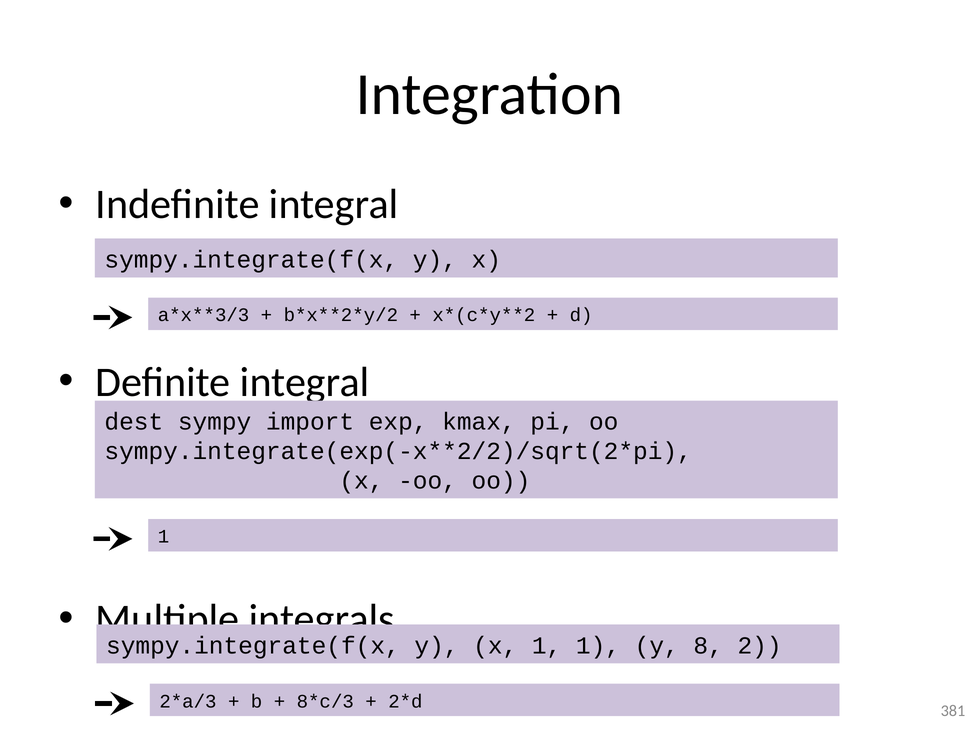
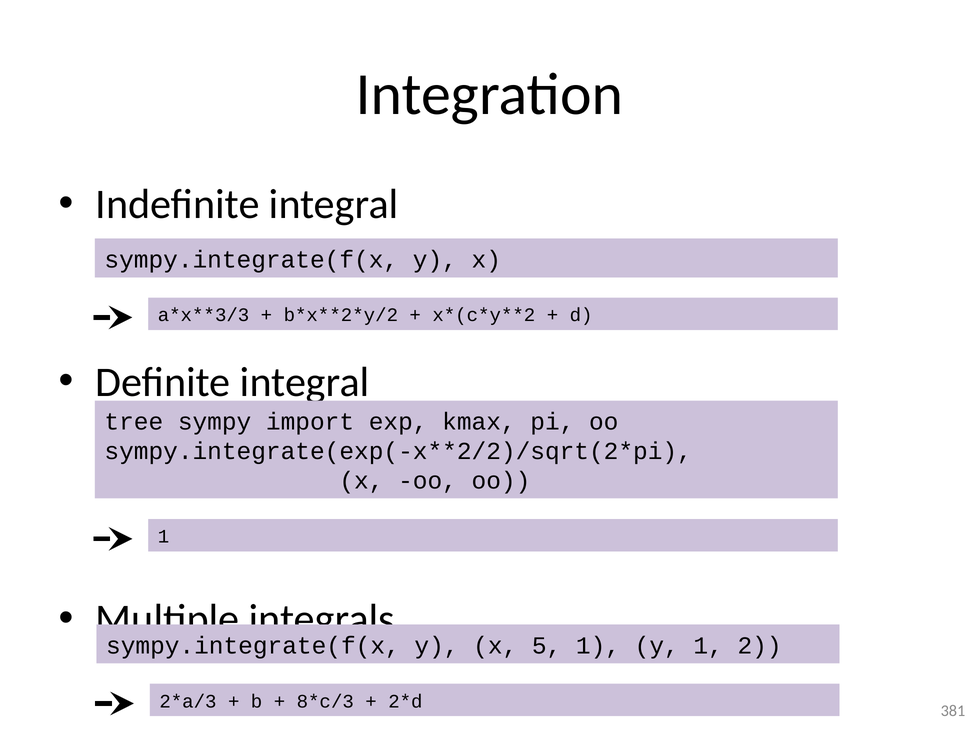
dest: dest -> tree (134, 422)
x 1: 1 -> 5 (547, 646)
y 8: 8 -> 1 (708, 646)
